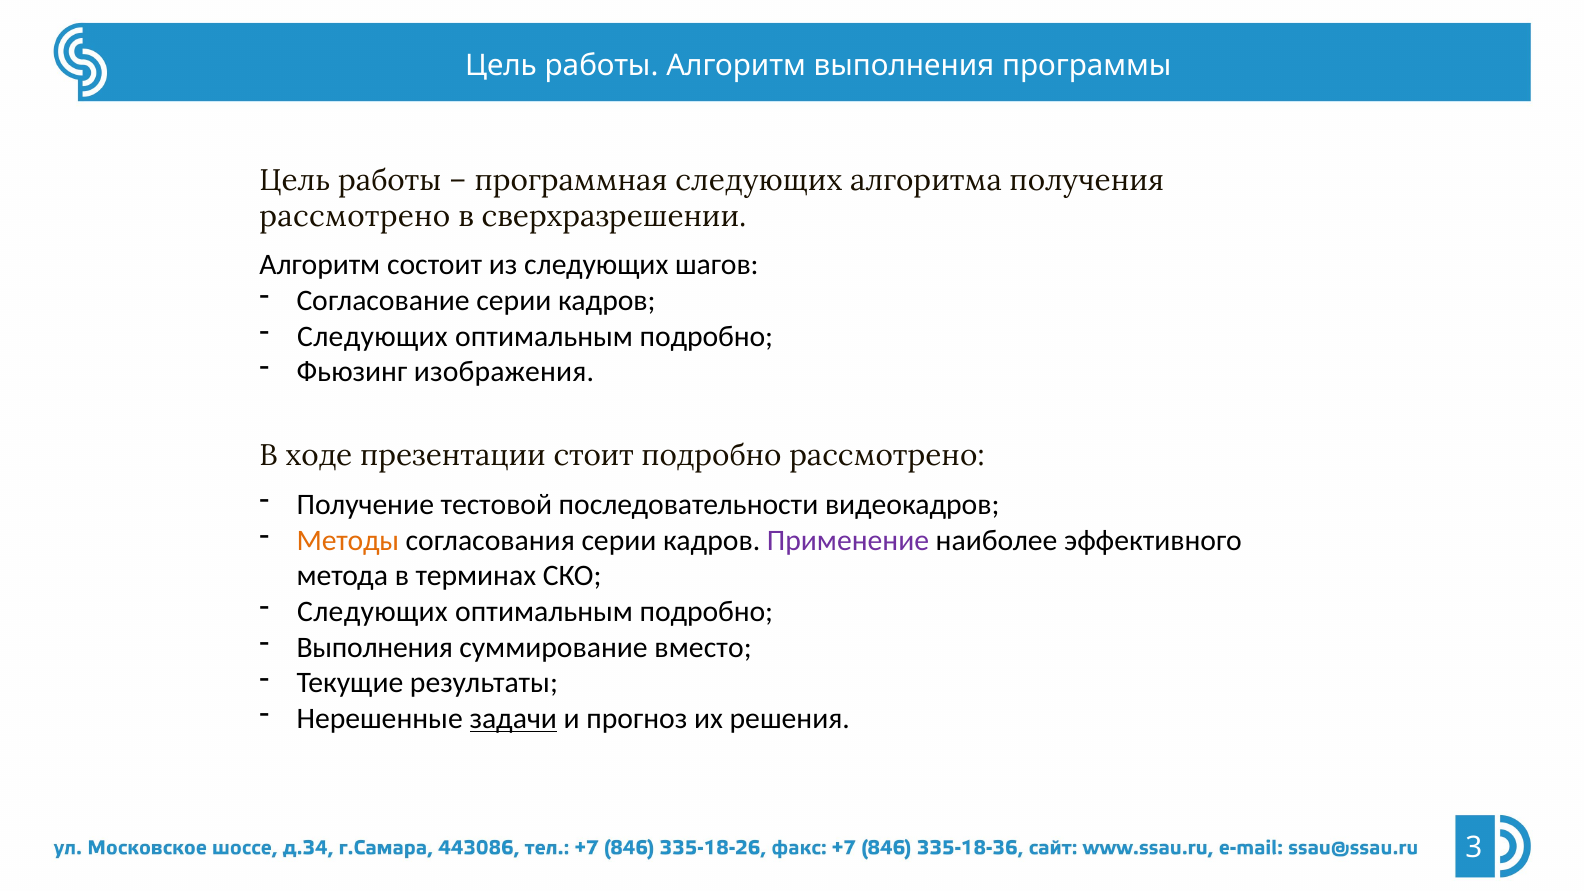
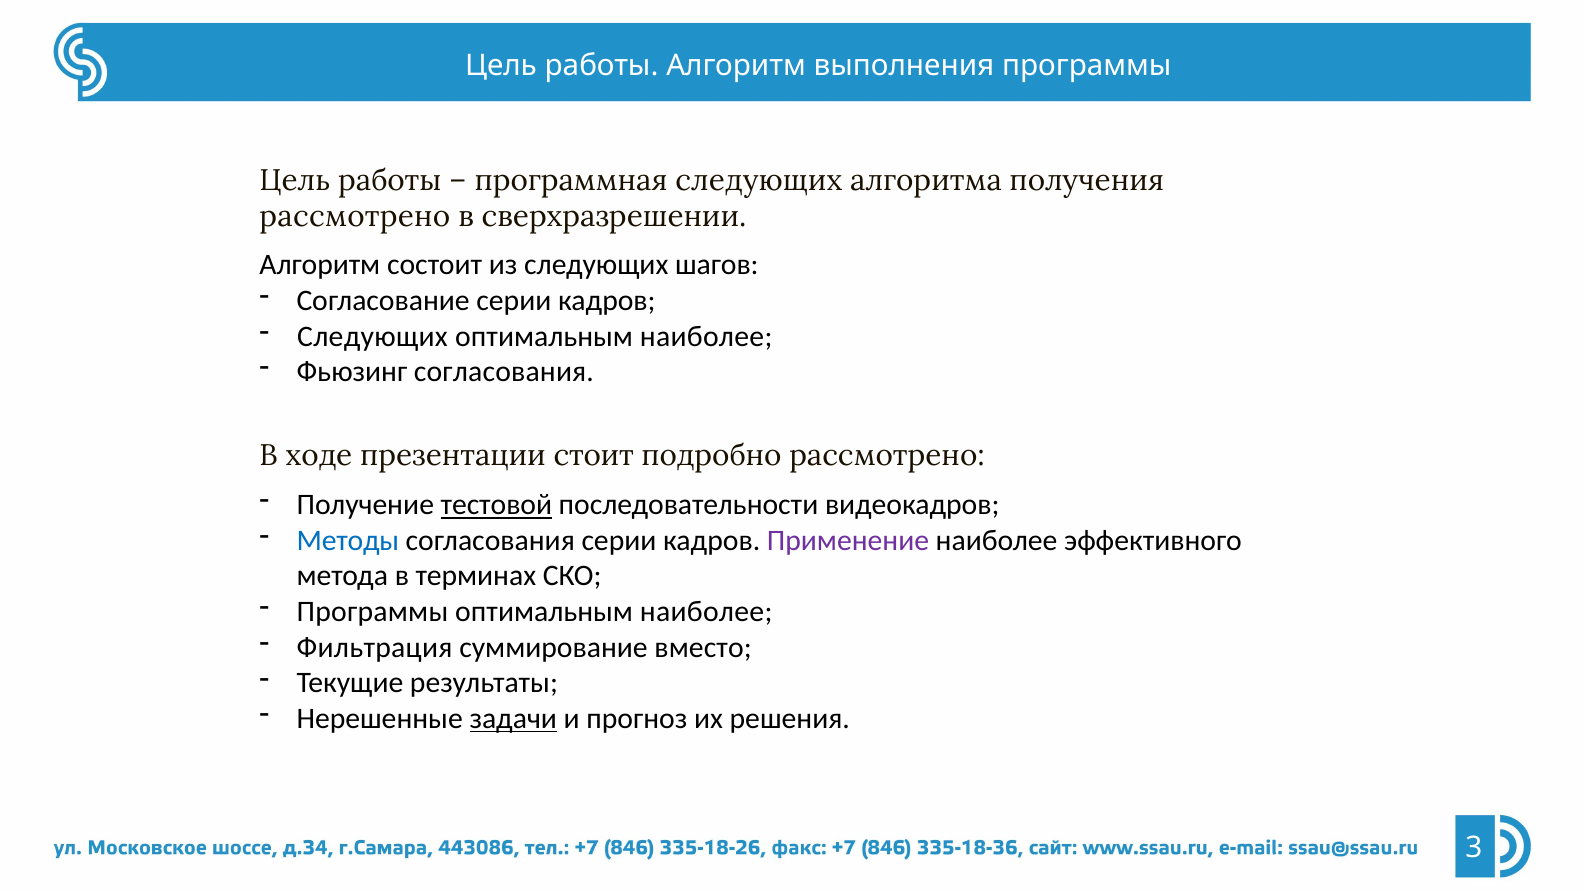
подробно: подробно -> наиболее (706, 336)
Фьюзинг изображения: изображения -> согласования (504, 372)
тестовой underline: none -> present (496, 505)
Методы colour: orange -> blue (348, 541)
Следующих: Следующих -> Программы (372, 612)
подробно: подробно -> наиболее (706, 612)
Выполнения: Выполнения -> Фильтрация (375, 647)
